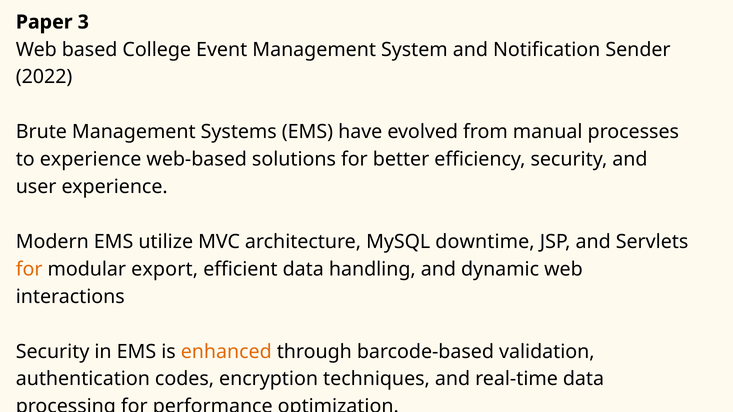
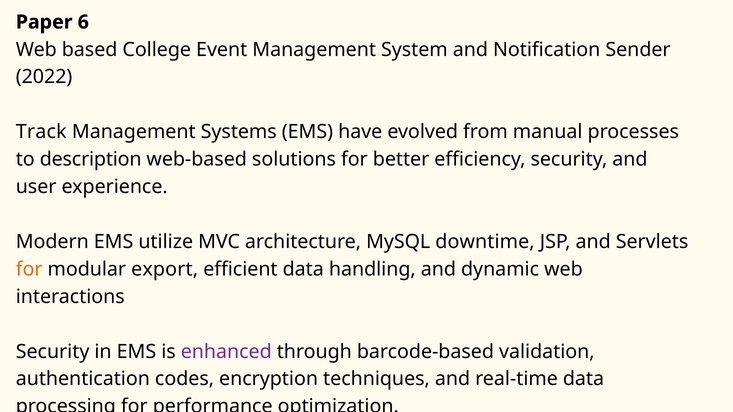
3: 3 -> 6 (83, 22)
Brute: Brute -> Track (41, 132)
to experience: experience -> description (91, 159)
enhanced colour: orange -> purple (226, 352)
